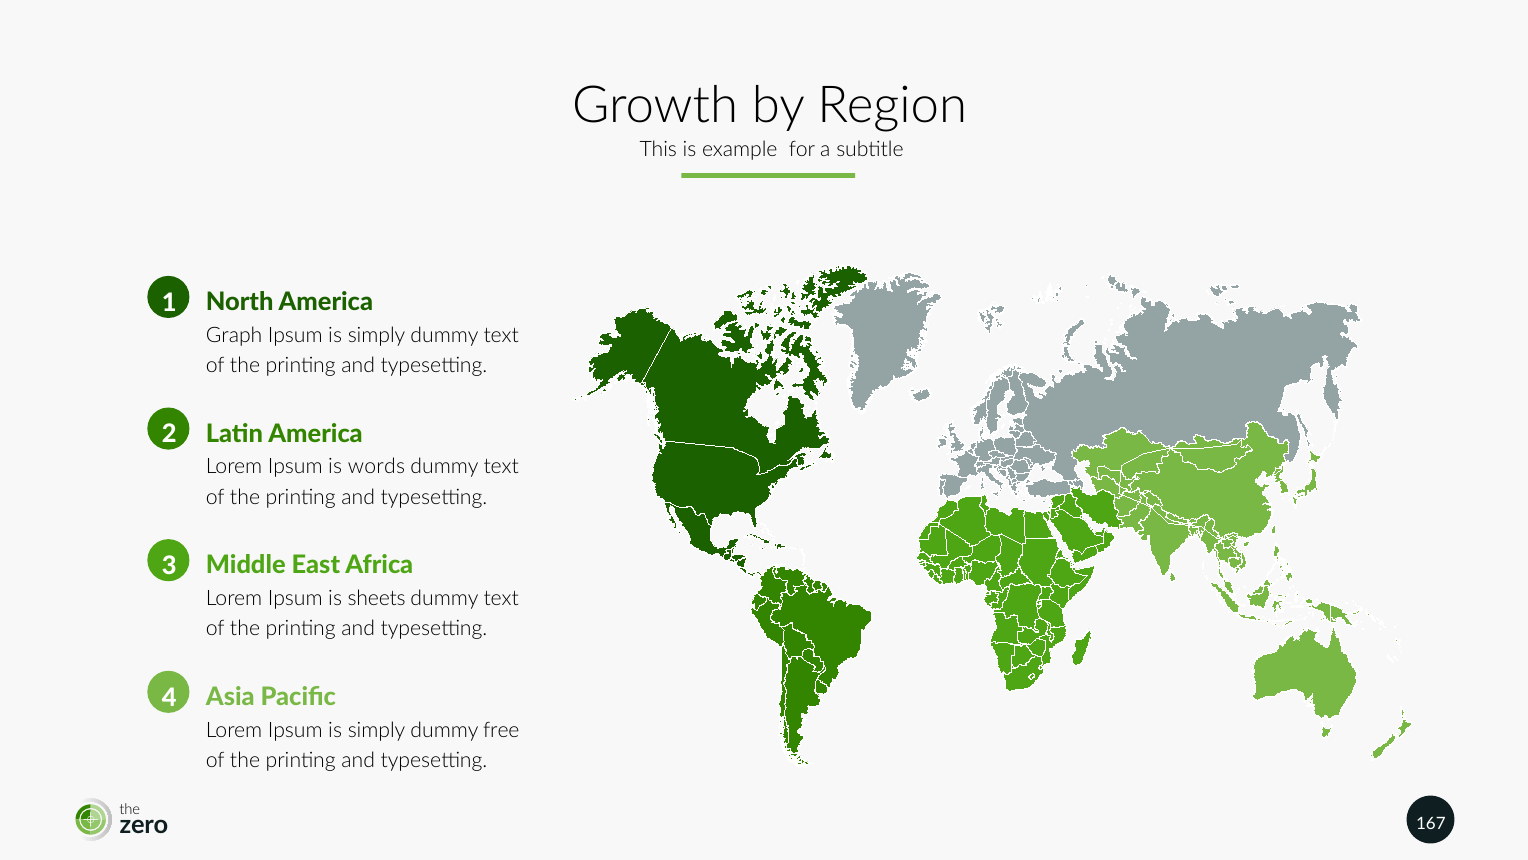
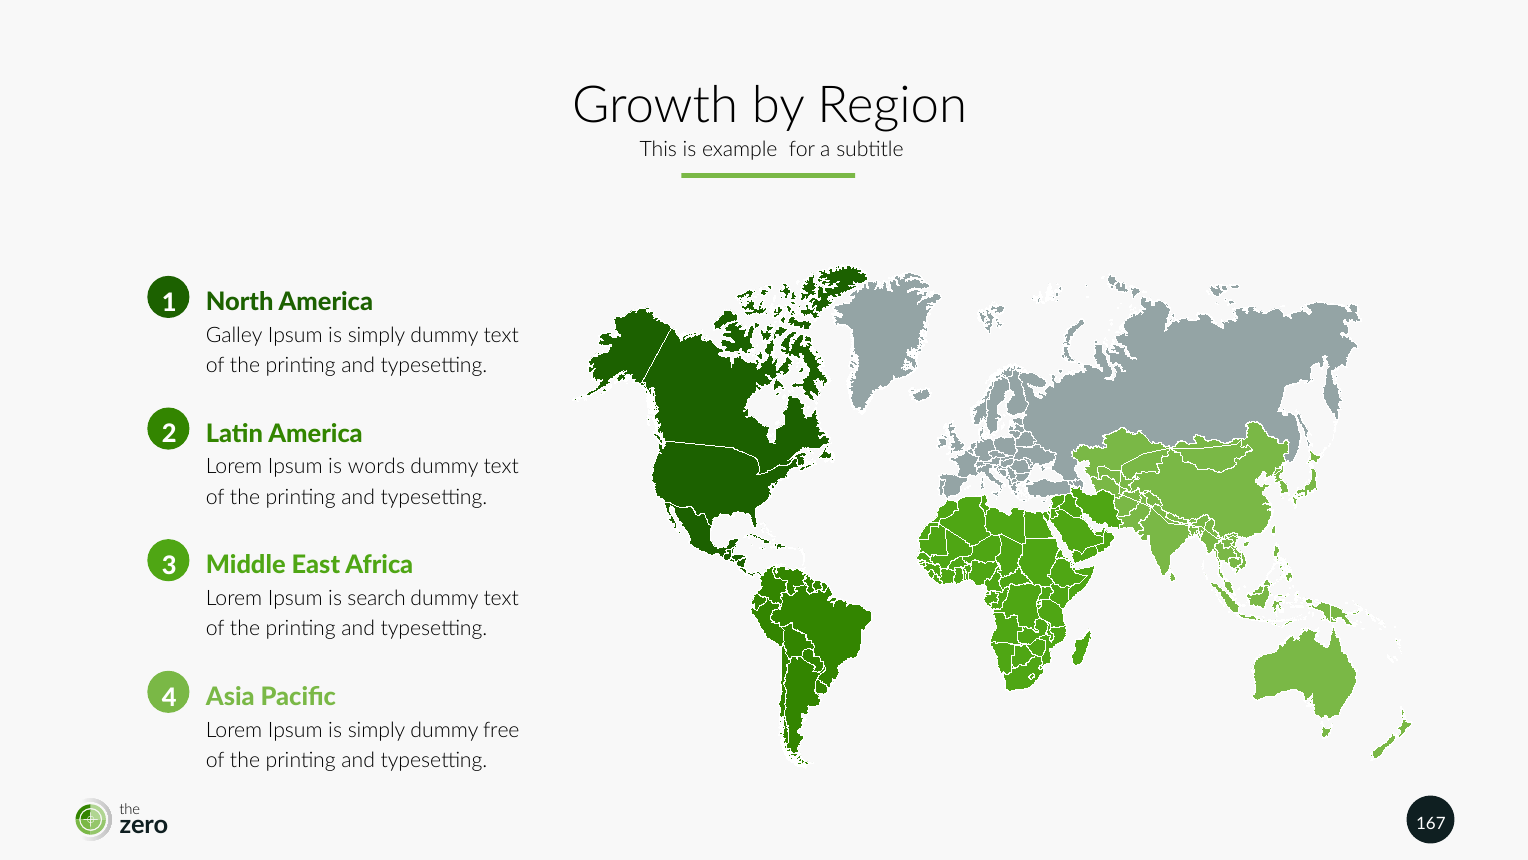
Graph: Graph -> Galley (234, 335)
sheets: sheets -> search (377, 598)
